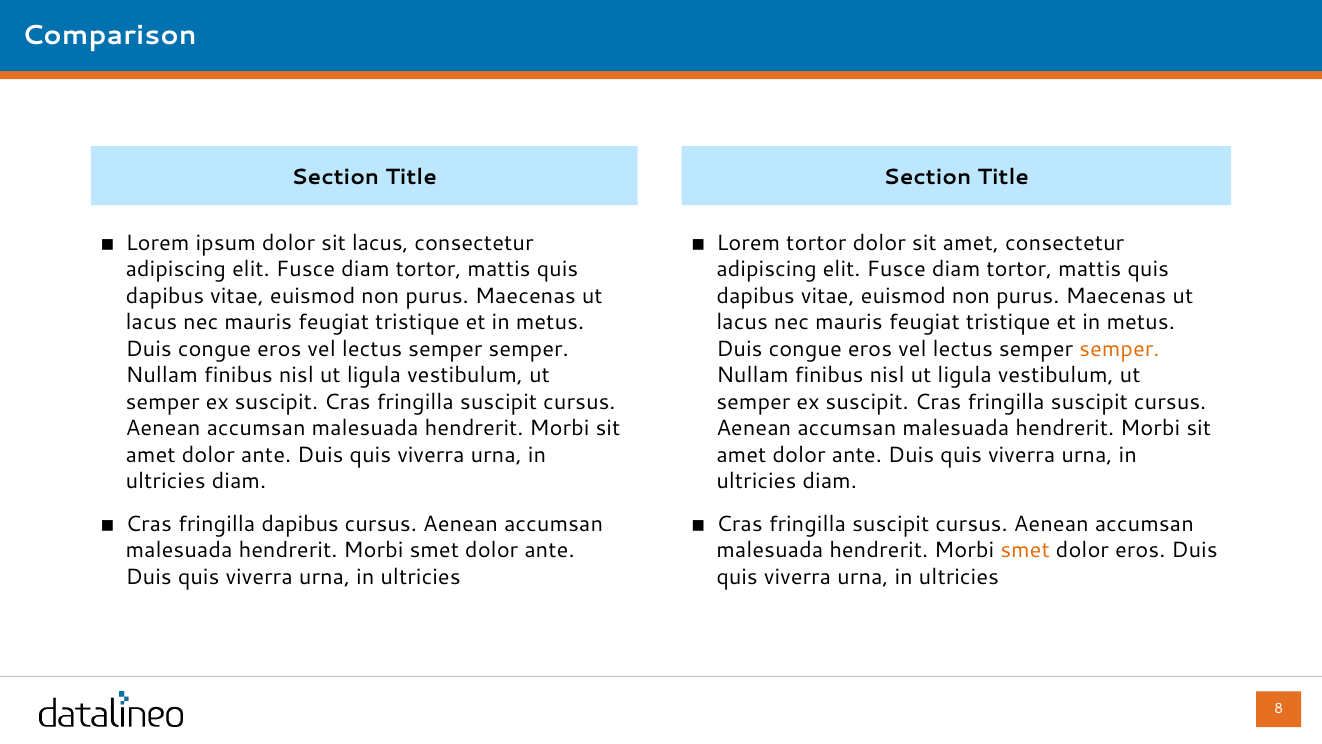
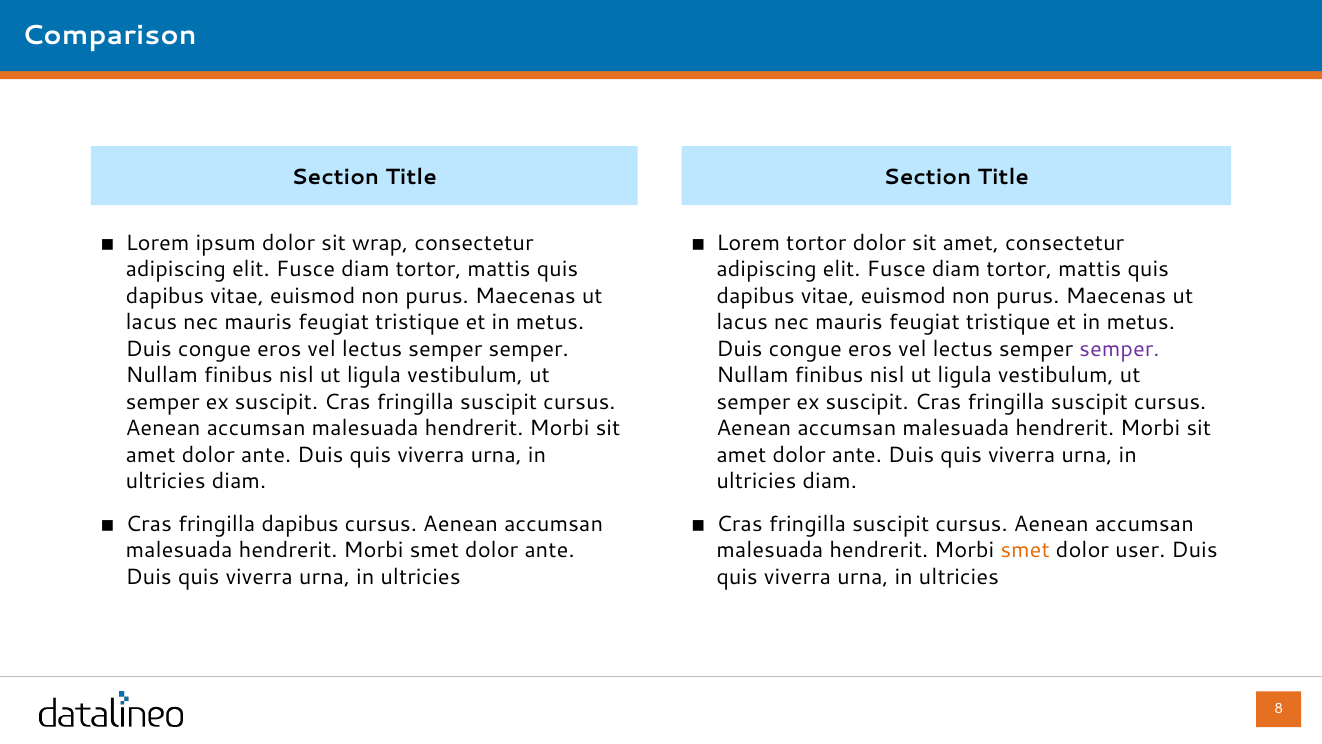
sit lacus: lacus -> wrap (380, 243)
semper colour: orange -> purple (1119, 349)
dolor eros: eros -> user (1140, 550)
